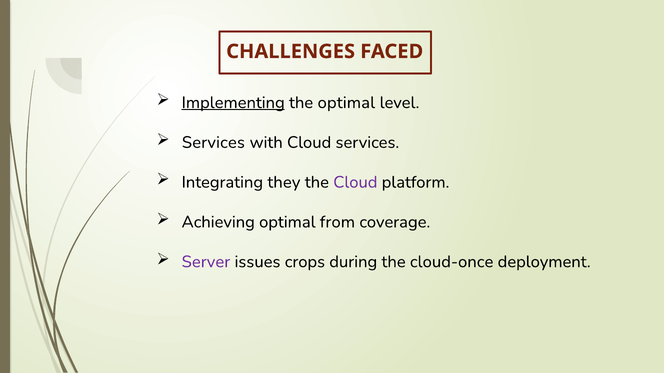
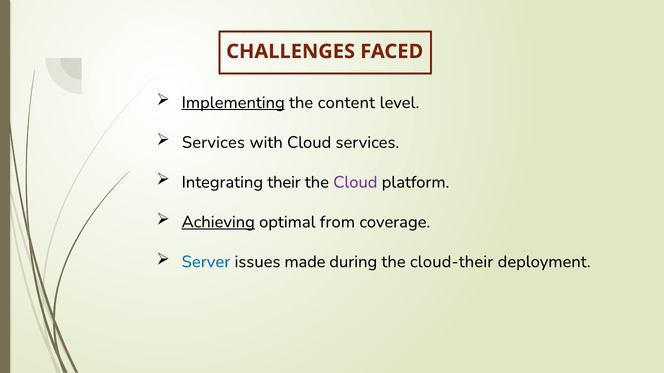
the optimal: optimal -> content (346, 103)
they: they -> their (284, 182)
Achieving underline: none -> present (218, 222)
Server colour: purple -> blue (206, 262)
crops: crops -> made (305, 262)
cloud-once: cloud-once -> cloud-their (452, 262)
